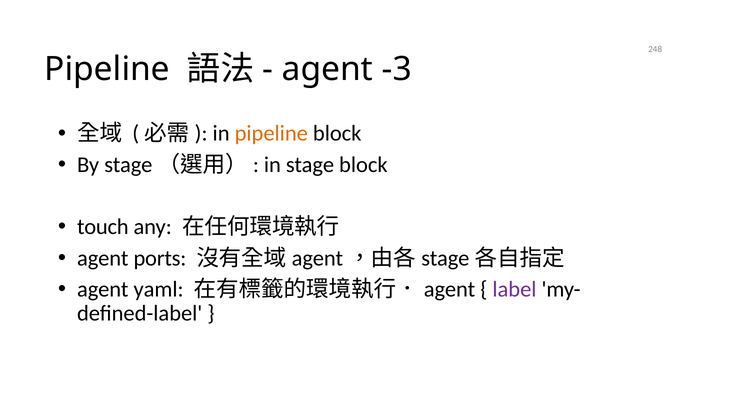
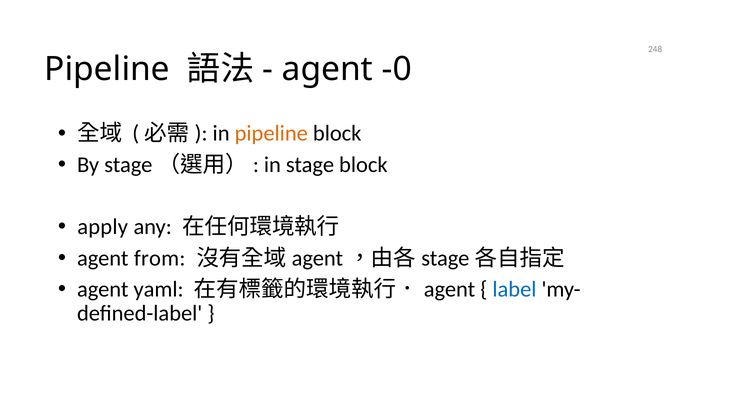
-3: -3 -> -0 (397, 69)
touch: touch -> apply (103, 227)
ports: ports -> from (160, 258)
label colour: purple -> blue (514, 289)
